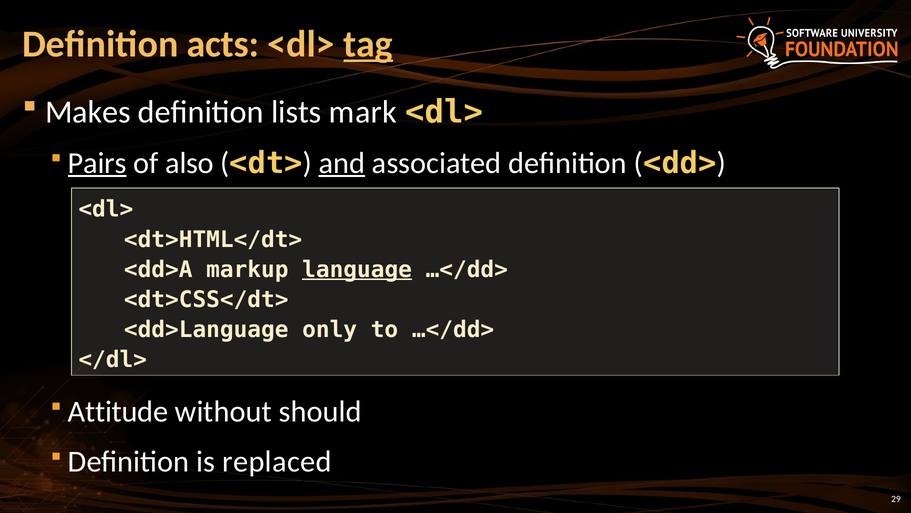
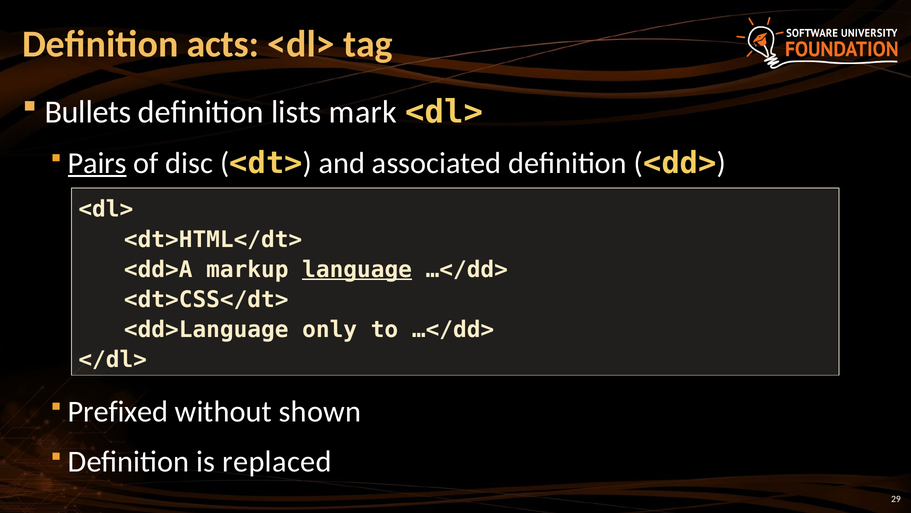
tag underline: present -> none (368, 44)
Makes: Makes -> Bullets (88, 112)
also: also -> disc (189, 163)
and underline: present -> none (342, 163)
Attitude: Attitude -> Prefixed (118, 411)
should: should -> shown (320, 411)
